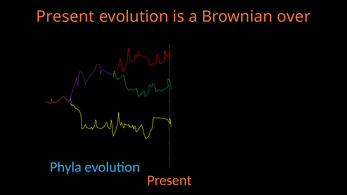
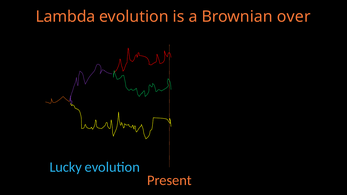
Present: Present -> Lambda (65, 17)
Phyla: Phyla -> Lucky (66, 167)
